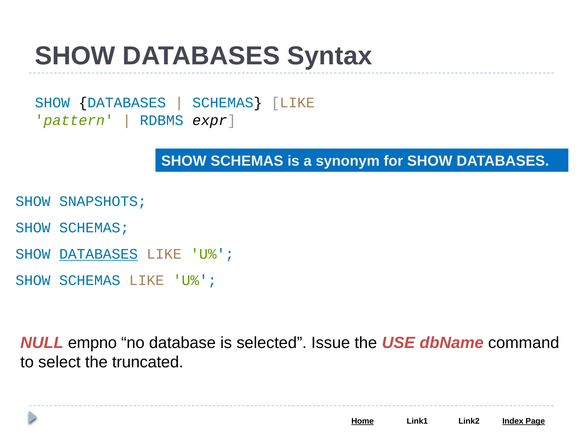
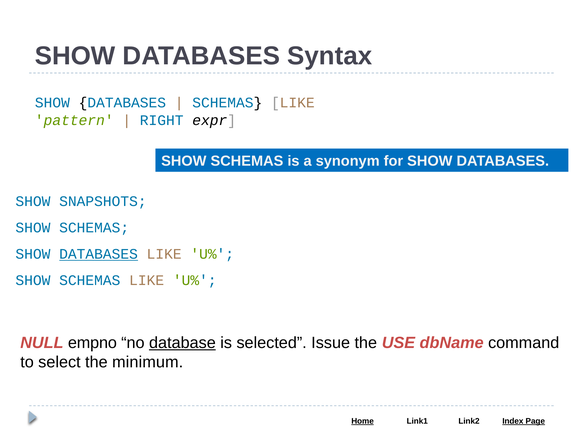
RDBMS: RDBMS -> RIGHT (162, 120)
database underline: none -> present (182, 342)
truncated: truncated -> minimum (148, 362)
